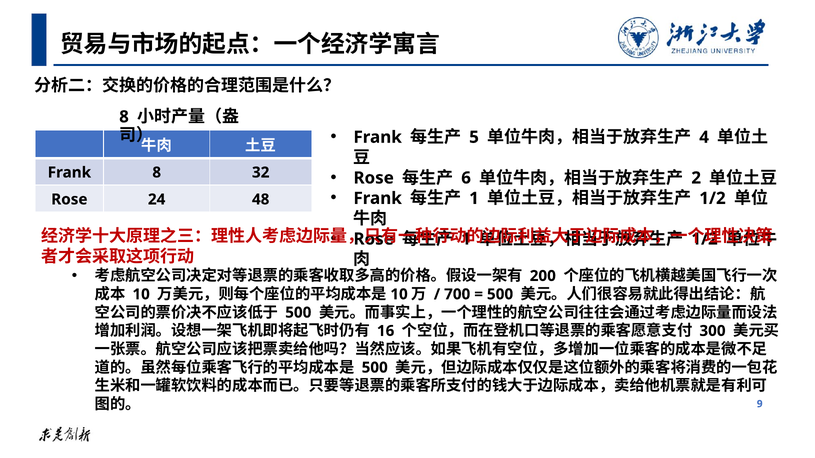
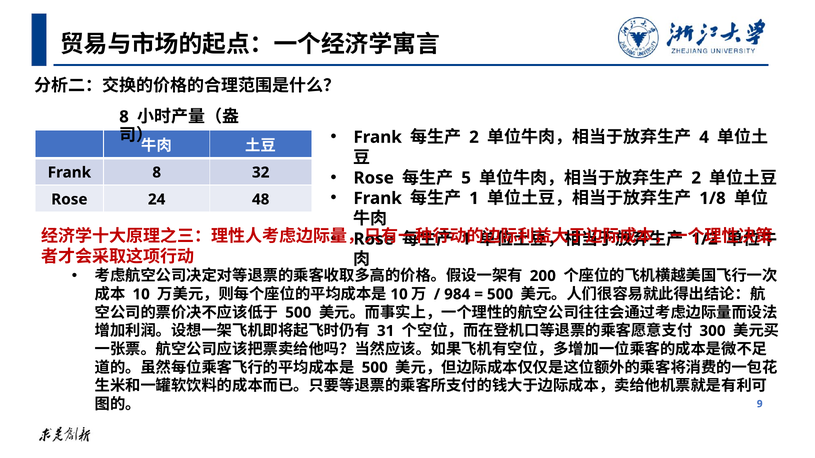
5: 5 -> 2 (474, 137)
6: 6 -> 5 (466, 178)
1/2: 1/2 -> 1/8 (712, 198)
700: 700 -> 984 (457, 295)
16: 16 -> 31 (386, 331)
